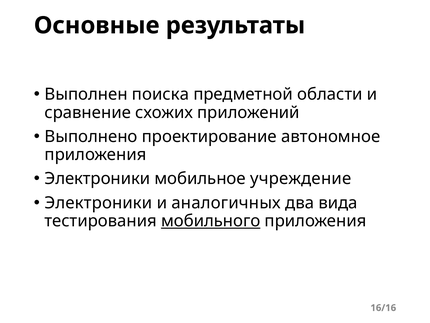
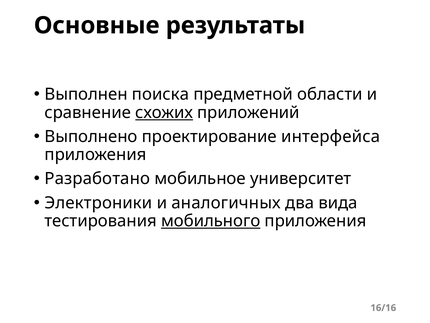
схожих underline: none -> present (164, 112)
автономное: автономное -> интерфейса (331, 136)
Электроники: Электроники -> Разработано (97, 178)
учреждение: учреждение -> университет (301, 178)
